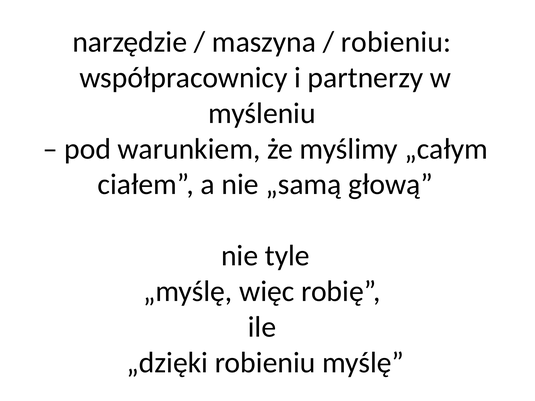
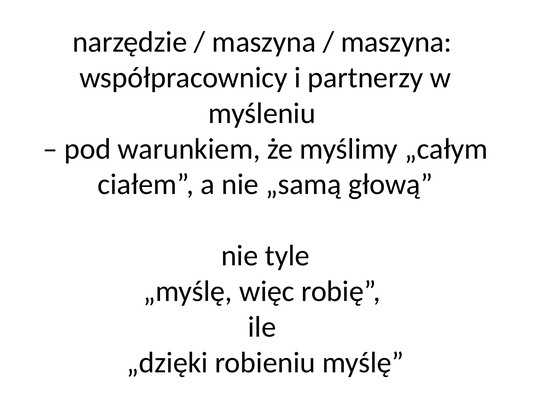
robieniu: robieniu -> maszyna (396, 42)
